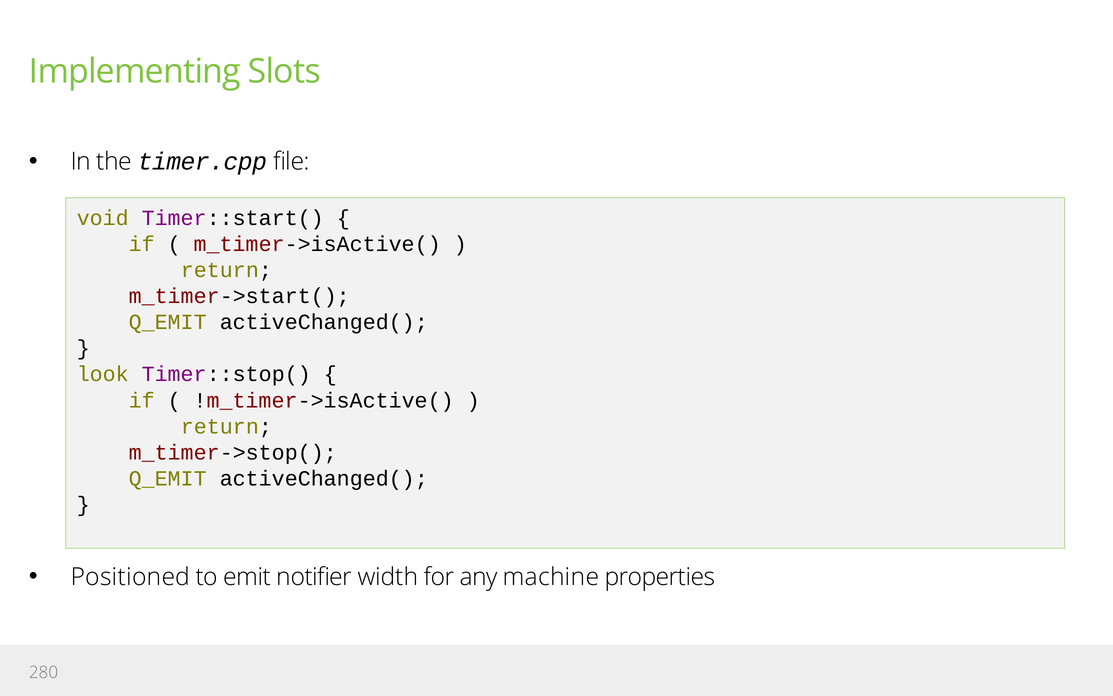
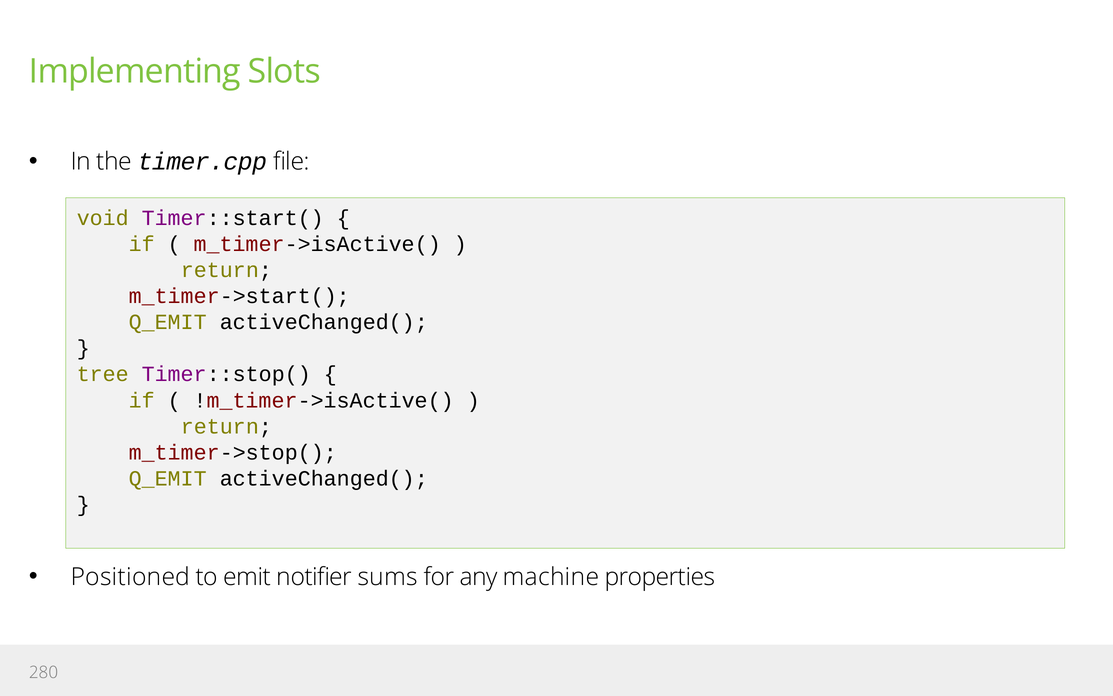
look: look -> tree (103, 374)
width: width -> sums (388, 577)
